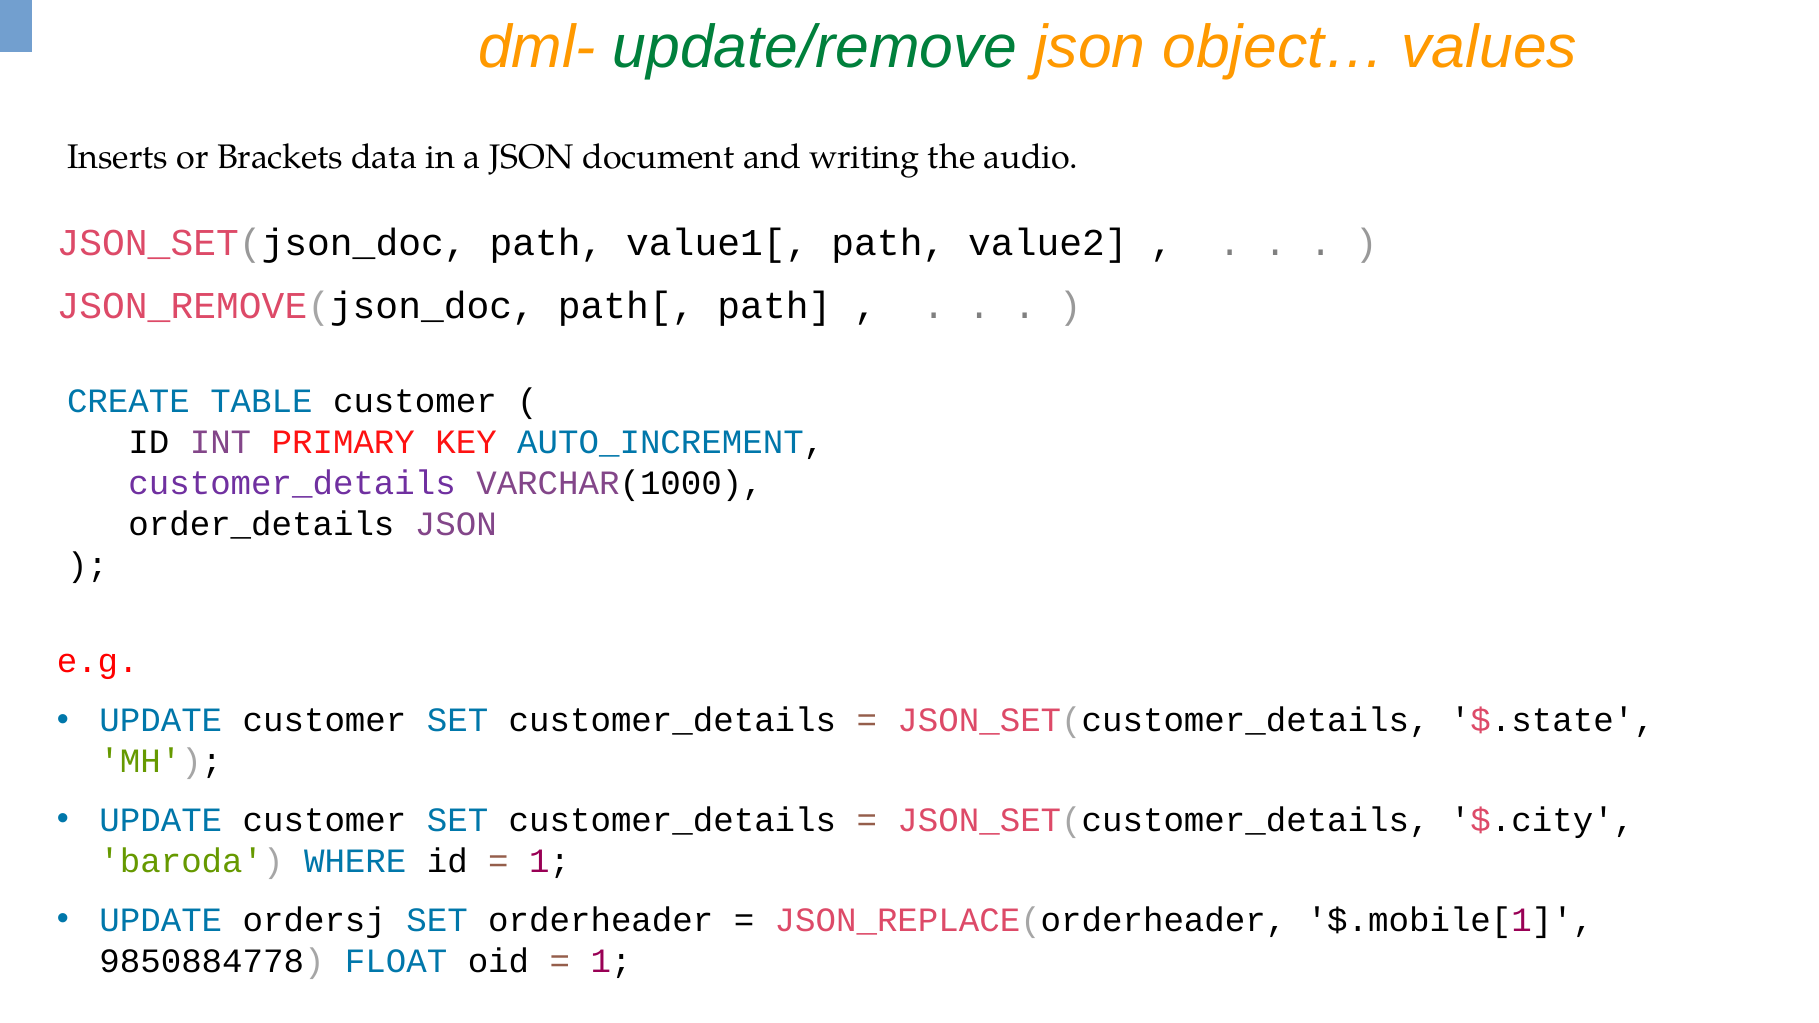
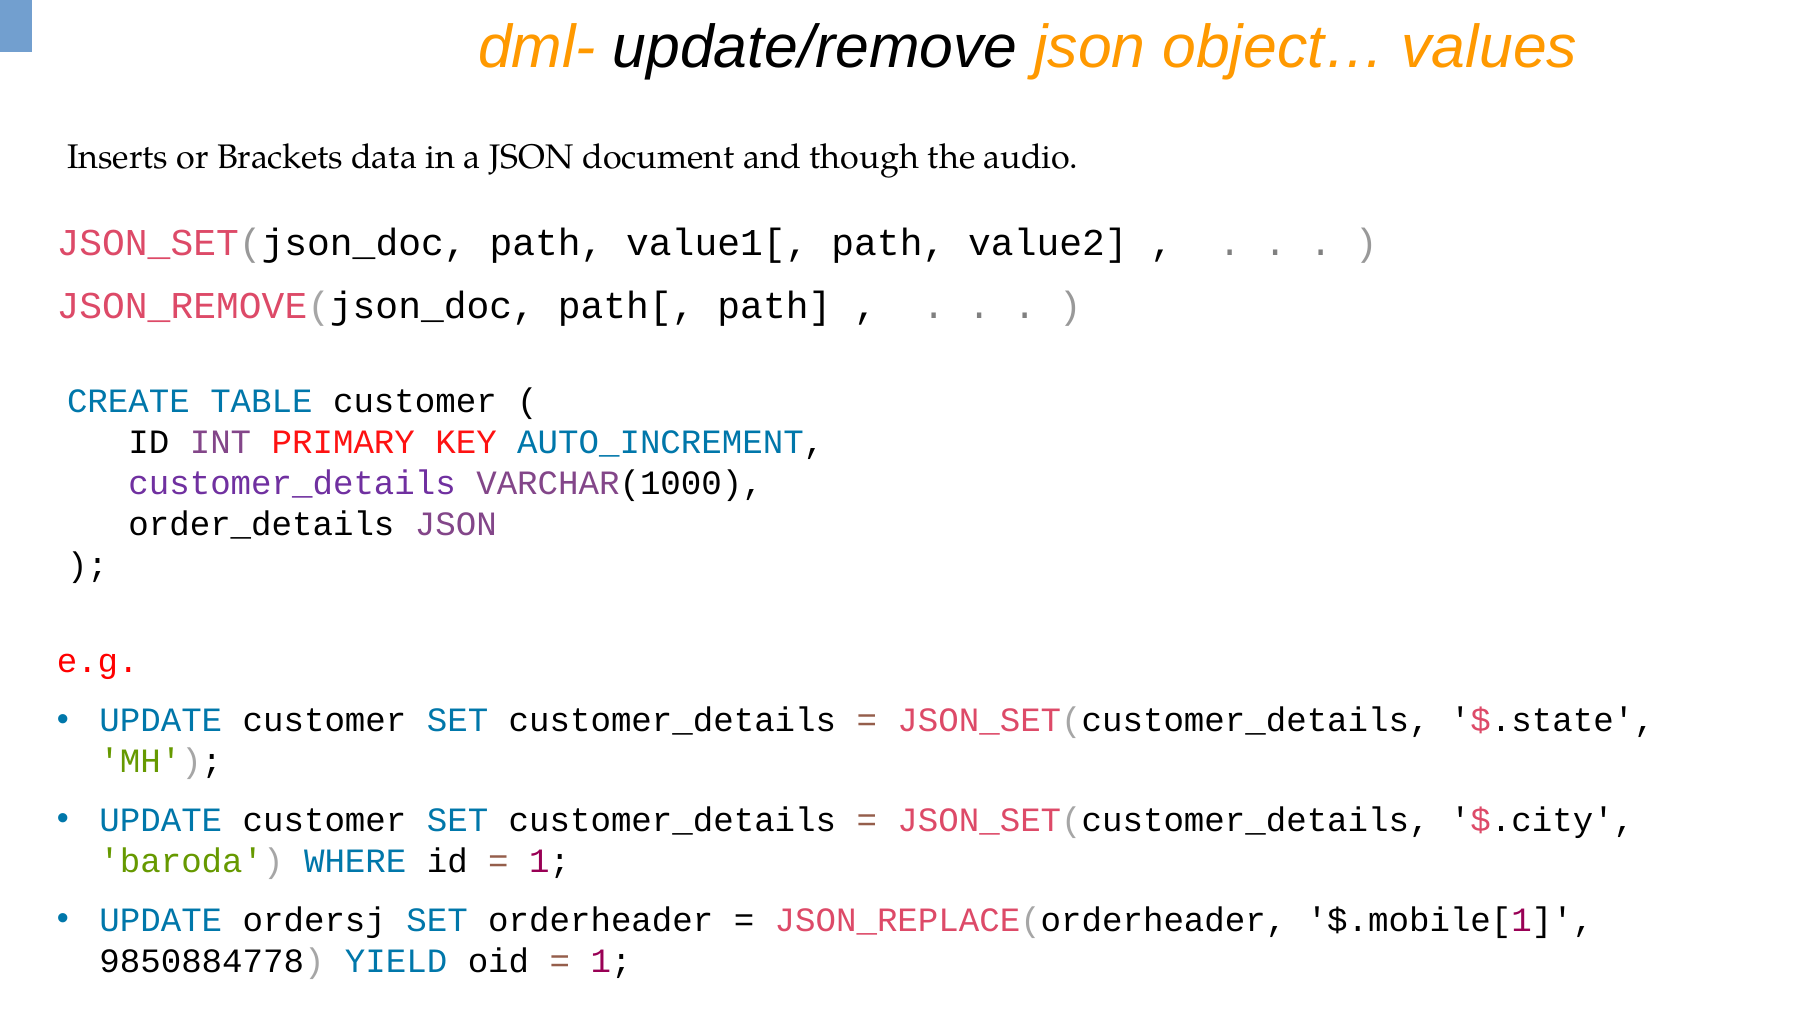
update/remove colour: green -> black (815, 47)
writing: writing -> though (864, 157)
FLOAT: FLOAT -> YIELD (396, 962)
